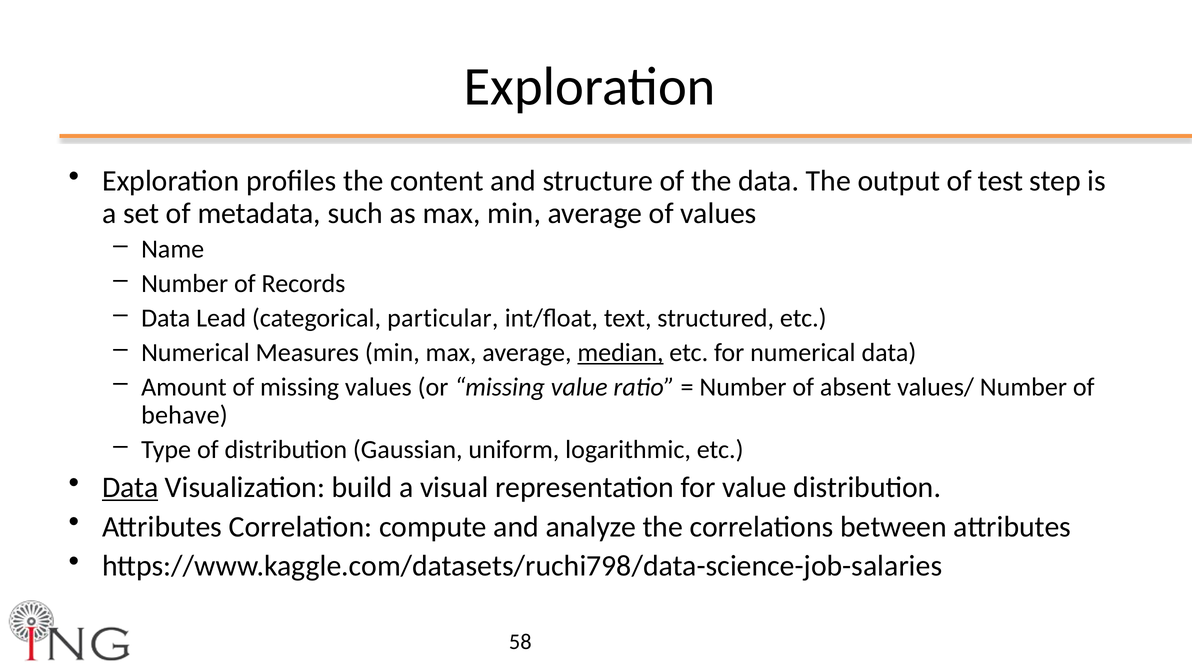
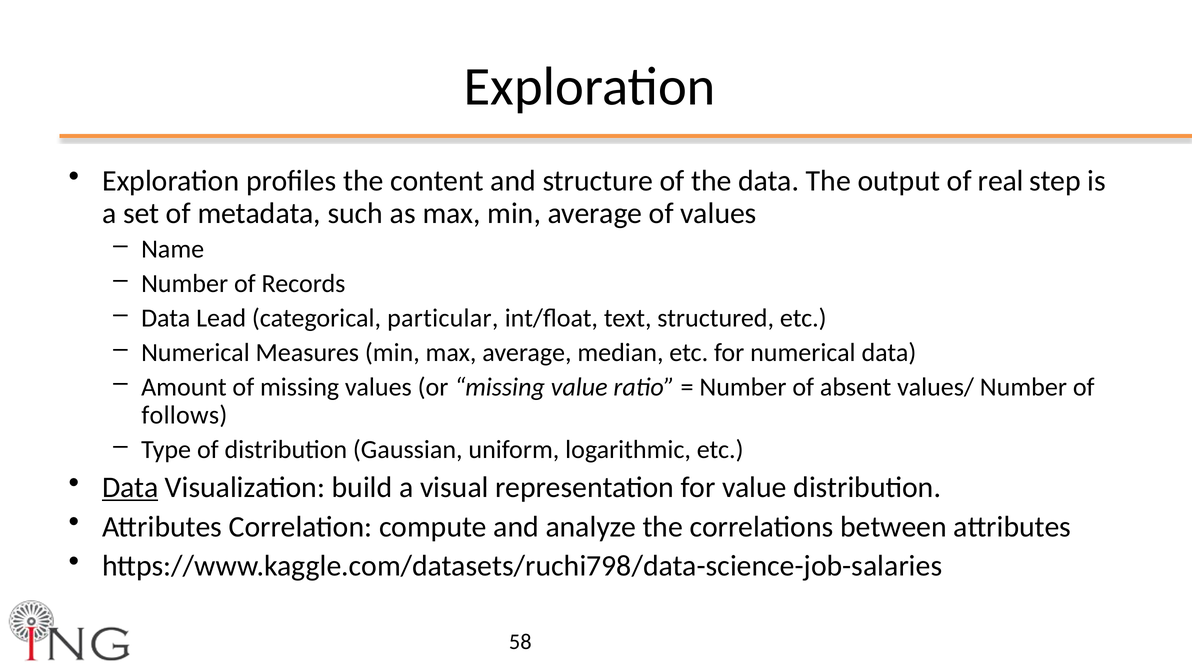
test: test -> real (1001, 181)
median underline: present -> none (620, 352)
behave: behave -> follows (184, 415)
